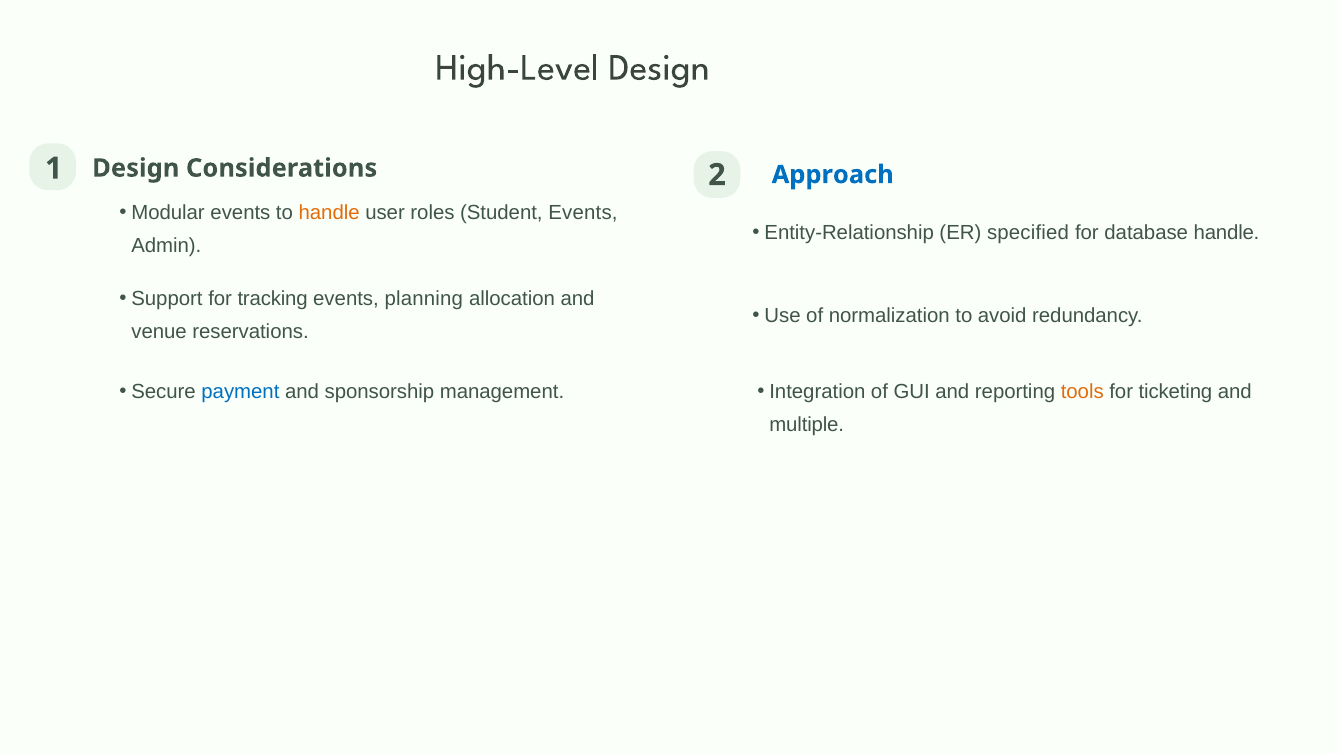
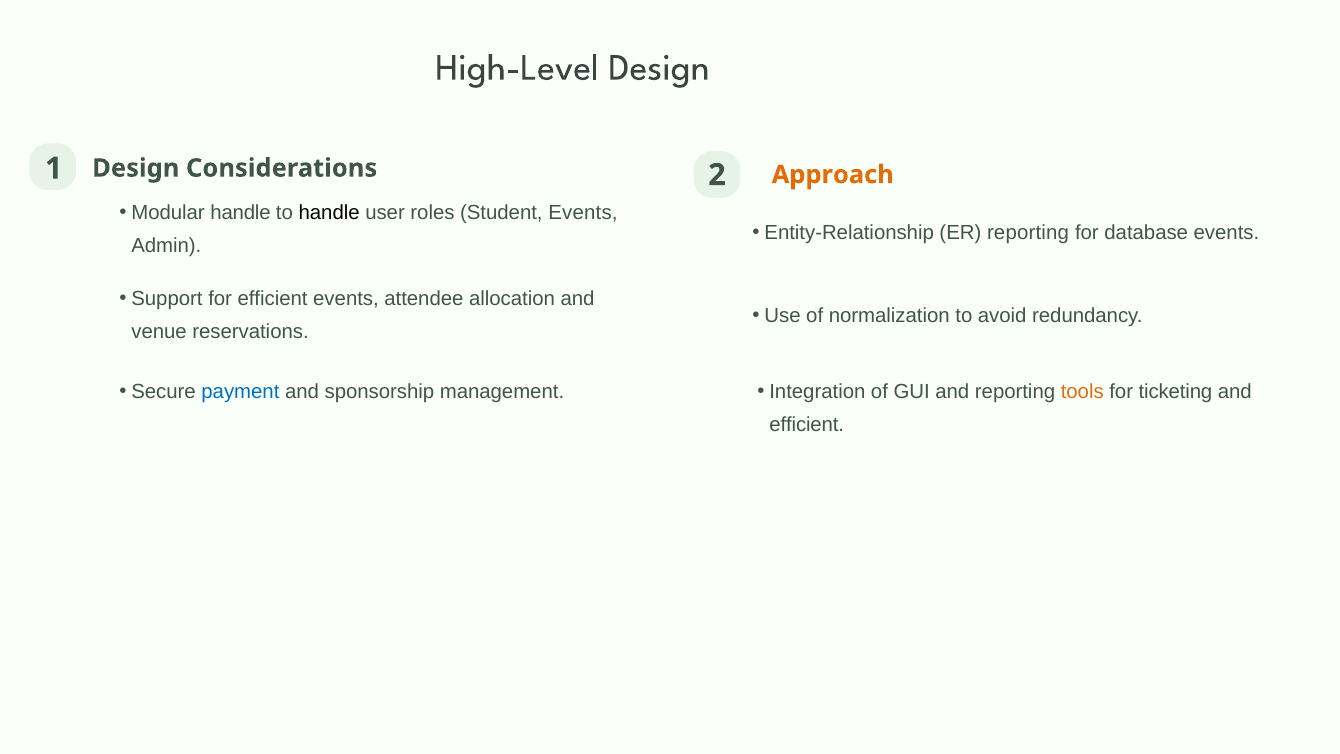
Approach colour: blue -> orange (833, 175)
events: events -> handle (241, 213)
handle colour: orange -> black (329, 213)
ER specified: specified -> reporting (1028, 232)
database handle: handle -> events (1226, 232)
for tracking: tracking -> efficient (273, 299)
planning: planning -> attendee (424, 299)
multiple: multiple -> efficient (807, 425)
